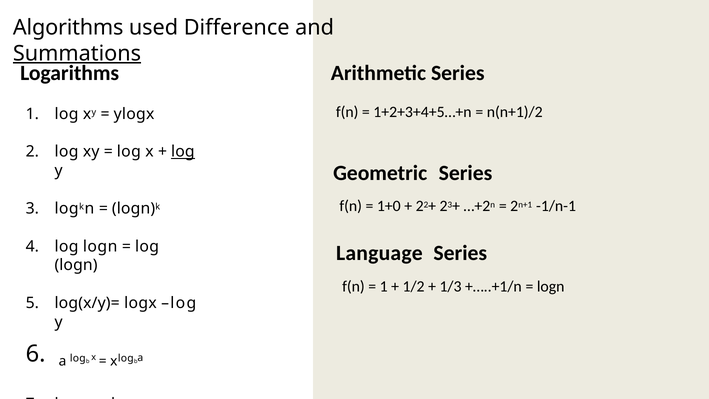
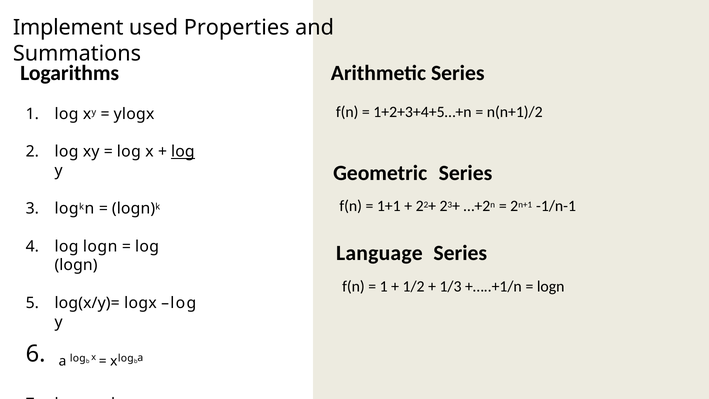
Algorithms: Algorithms -> Implement (68, 28)
Difference: Difference -> Properties (237, 28)
Summations underline: present -> none (77, 53)
1+0: 1+0 -> 1+1 (389, 206)
